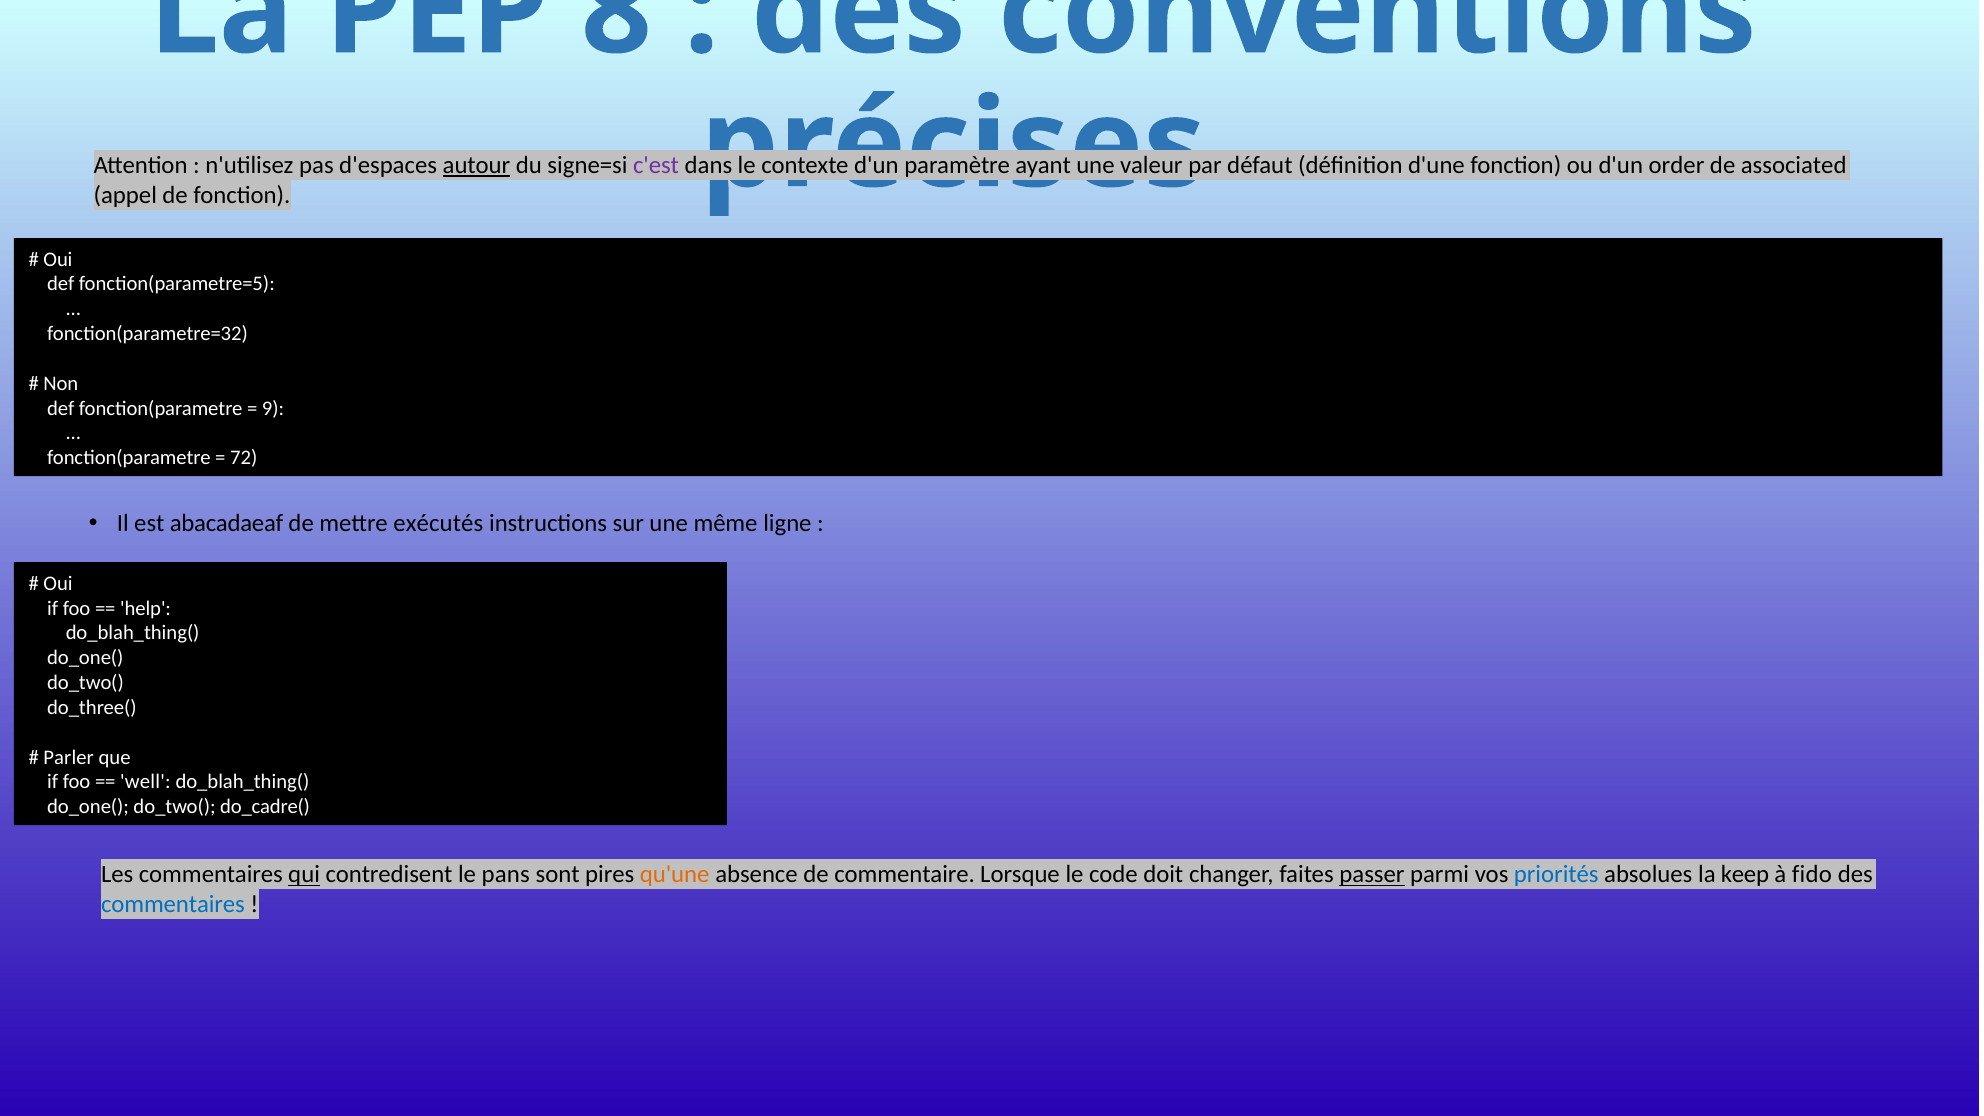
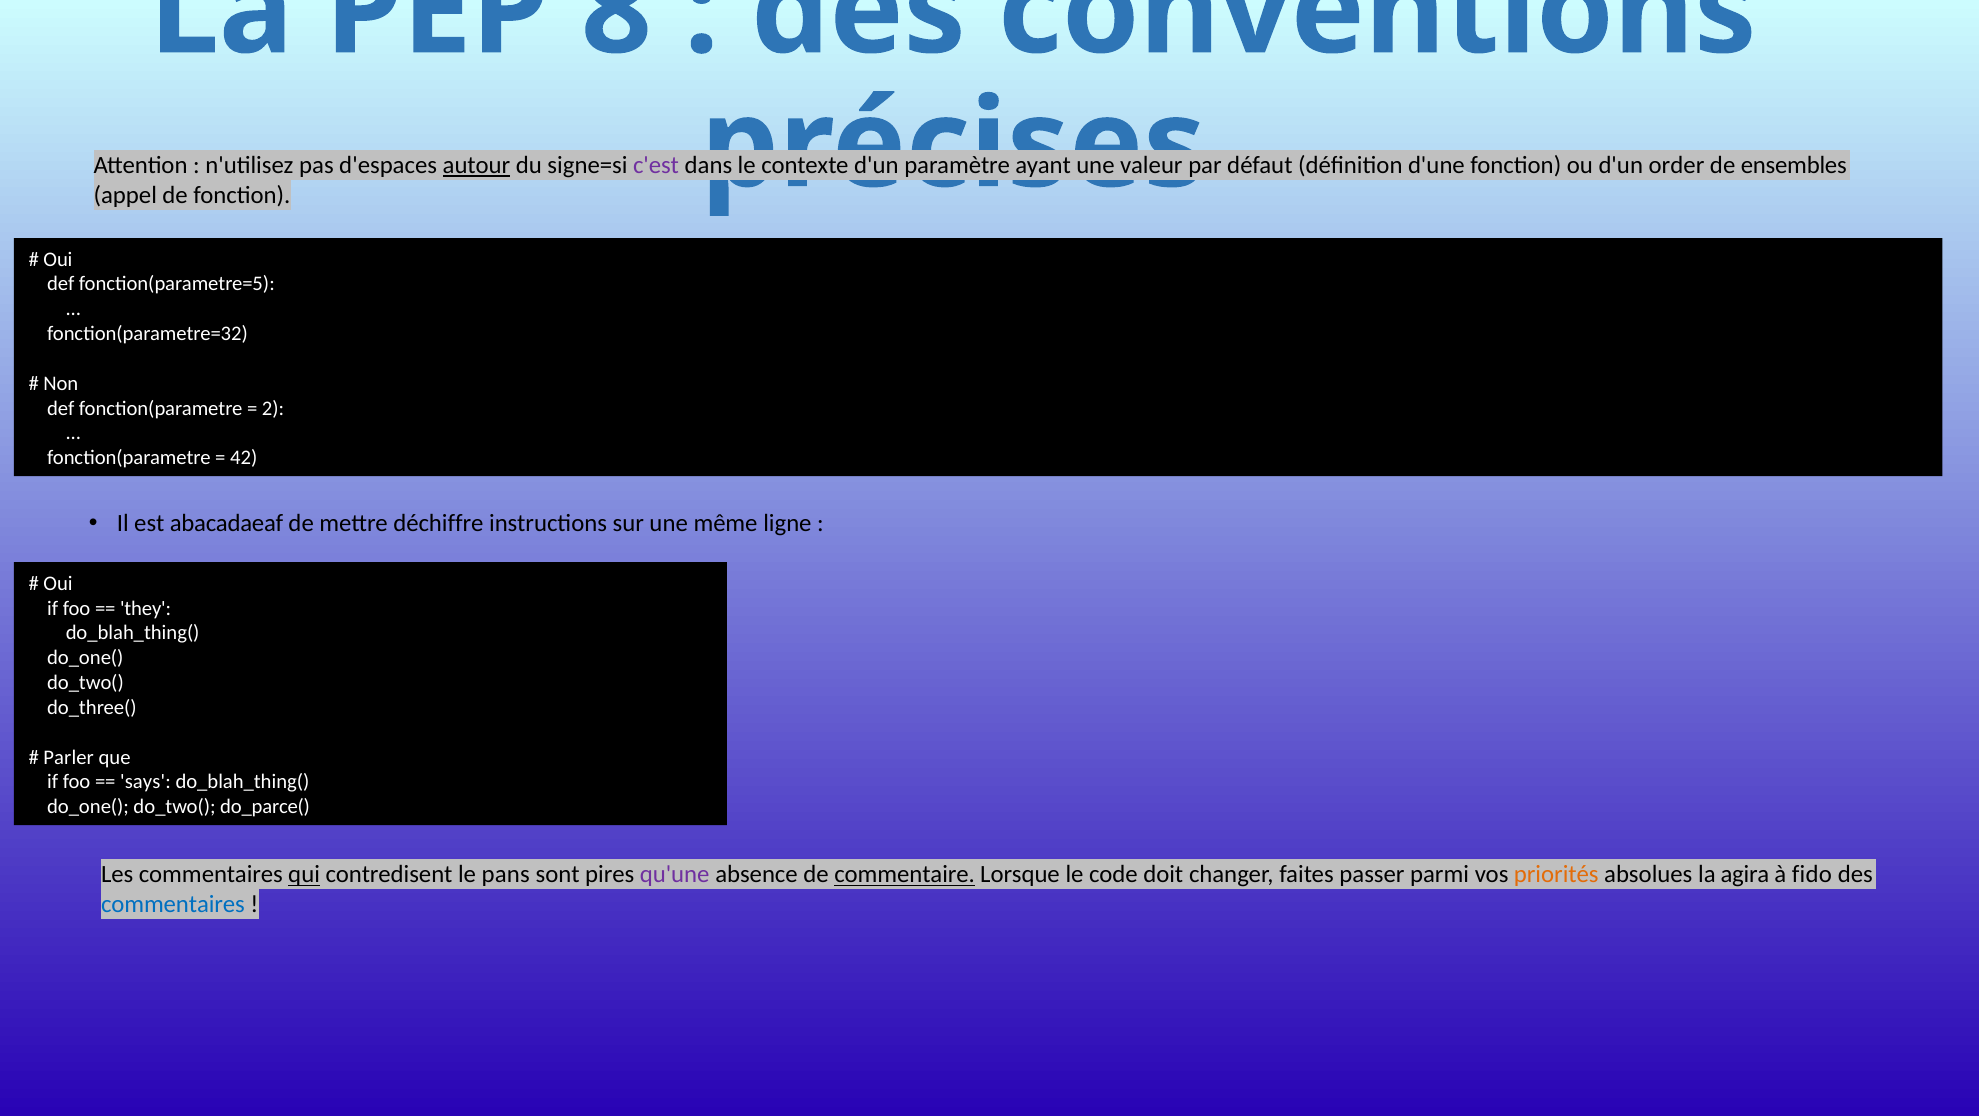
associated: associated -> ensembles (1794, 166)
9: 9 -> 2 (273, 408)
72: 72 -> 42 (244, 458)
exécutés: exécutés -> déchiffre (438, 524)
help: help -> they (146, 608)
well: well -> says (145, 782)
do_cadre(: do_cadre( -> do_parce( (265, 807)
qu'une colour: orange -> purple (675, 875)
commentaire underline: none -> present (905, 875)
passer underline: present -> none (1372, 875)
priorités colour: blue -> orange (1556, 875)
keep: keep -> agira (1745, 875)
